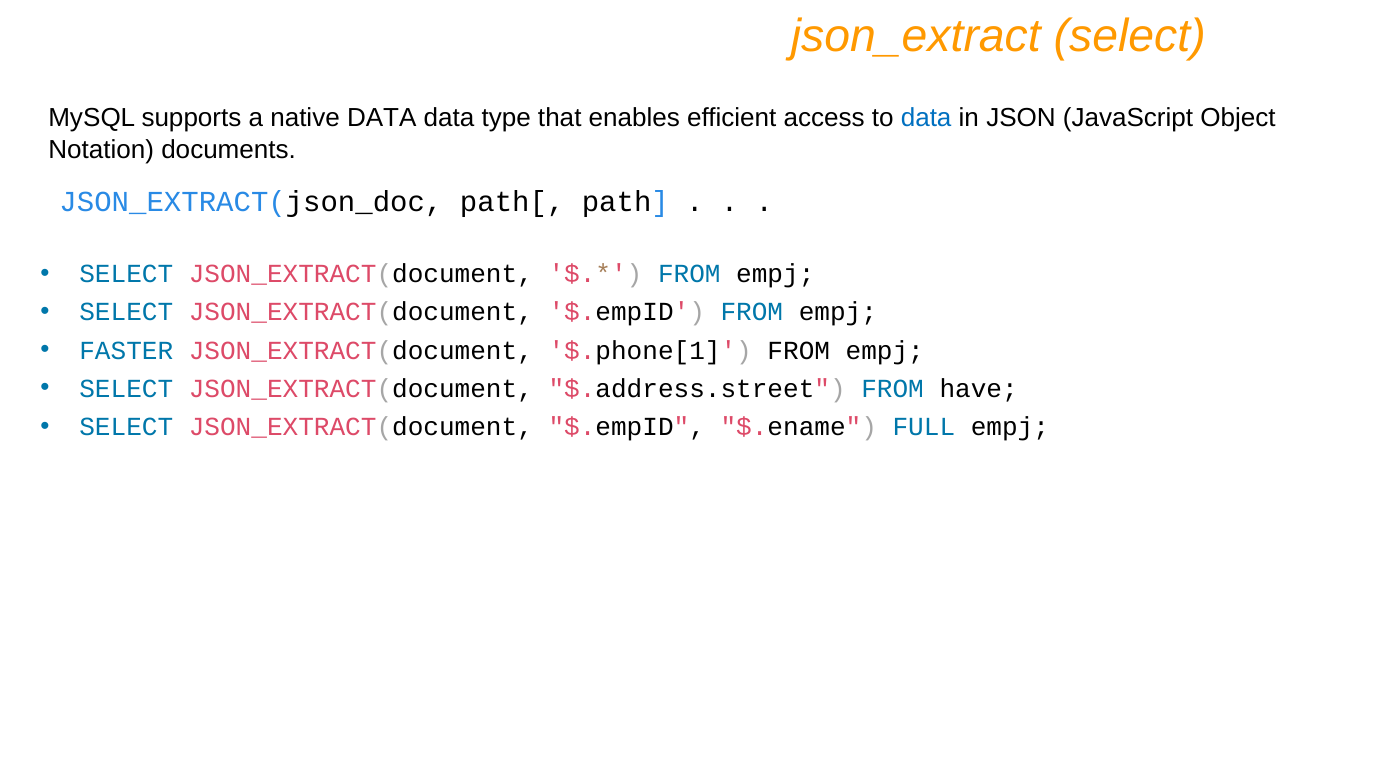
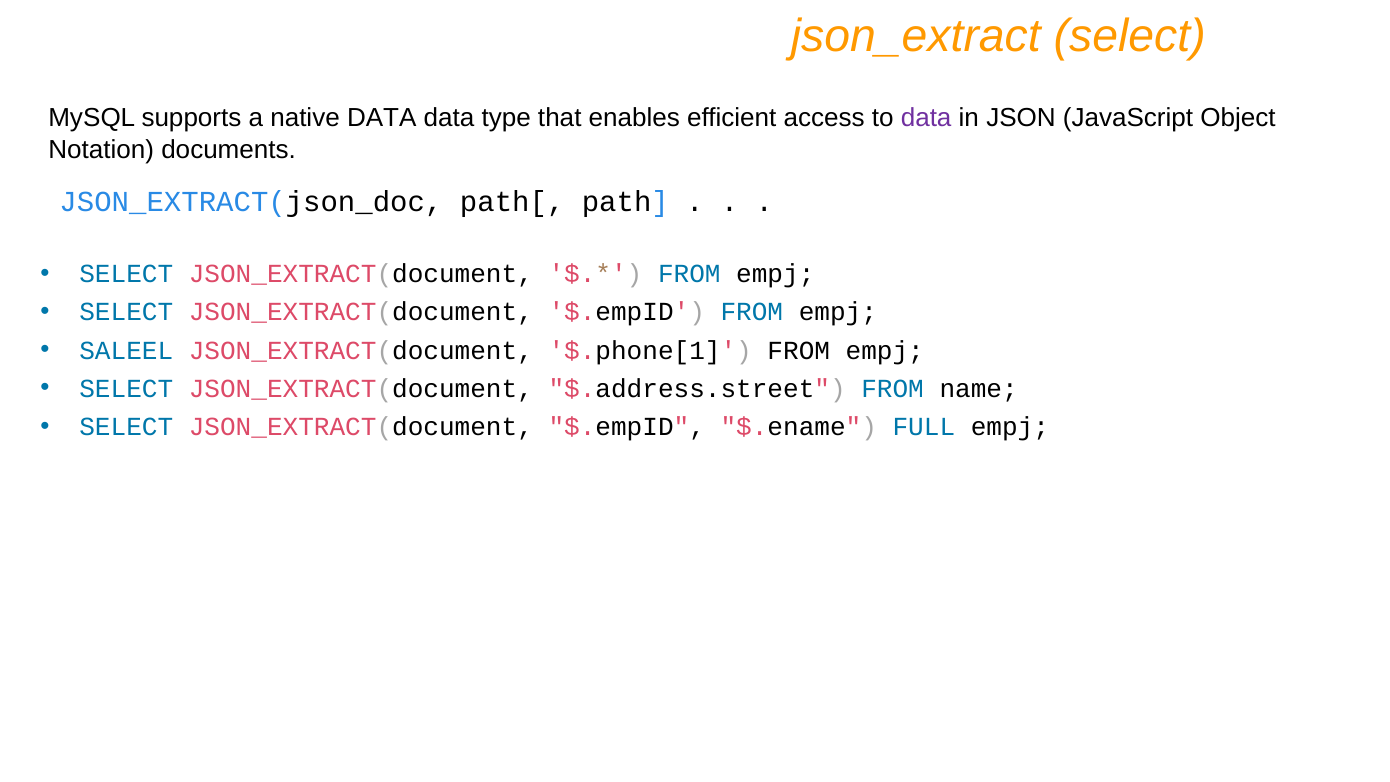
data colour: blue -> purple (926, 118)
FASTER: FASTER -> SALEEL (126, 351)
have: have -> name (979, 389)
